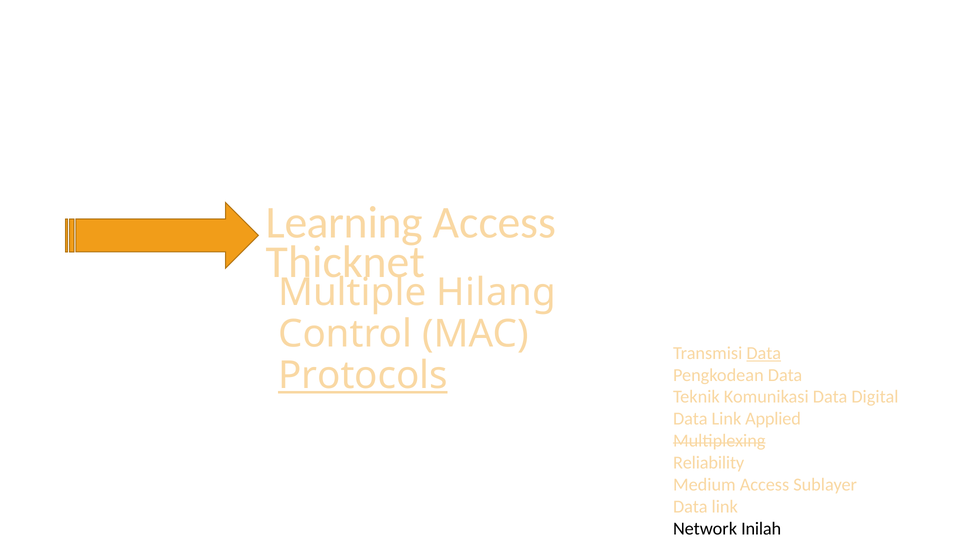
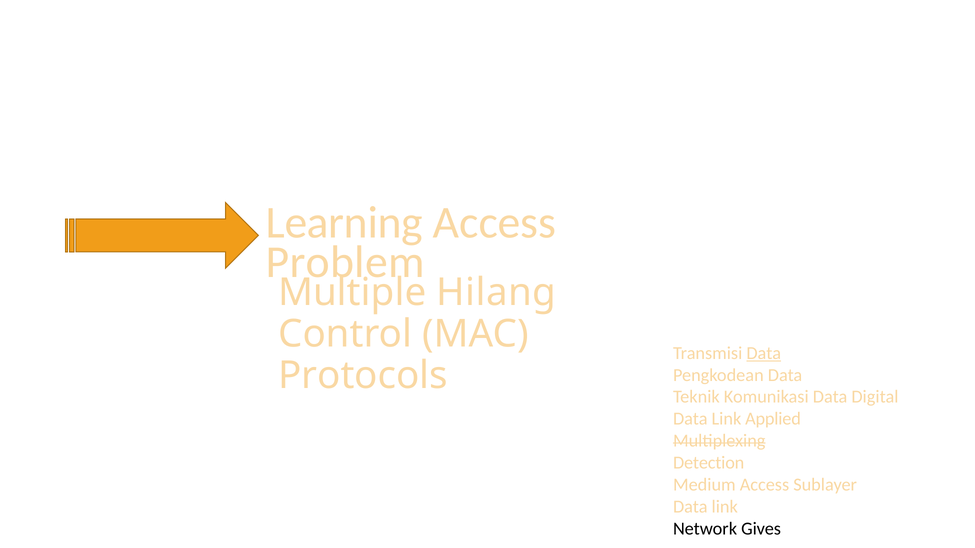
Thicknet: Thicknet -> Problem (345, 262)
Protocols underline: present -> none (363, 376)
Reliability: Reliability -> Detection (709, 463)
Inilah: Inilah -> Gives (761, 529)
